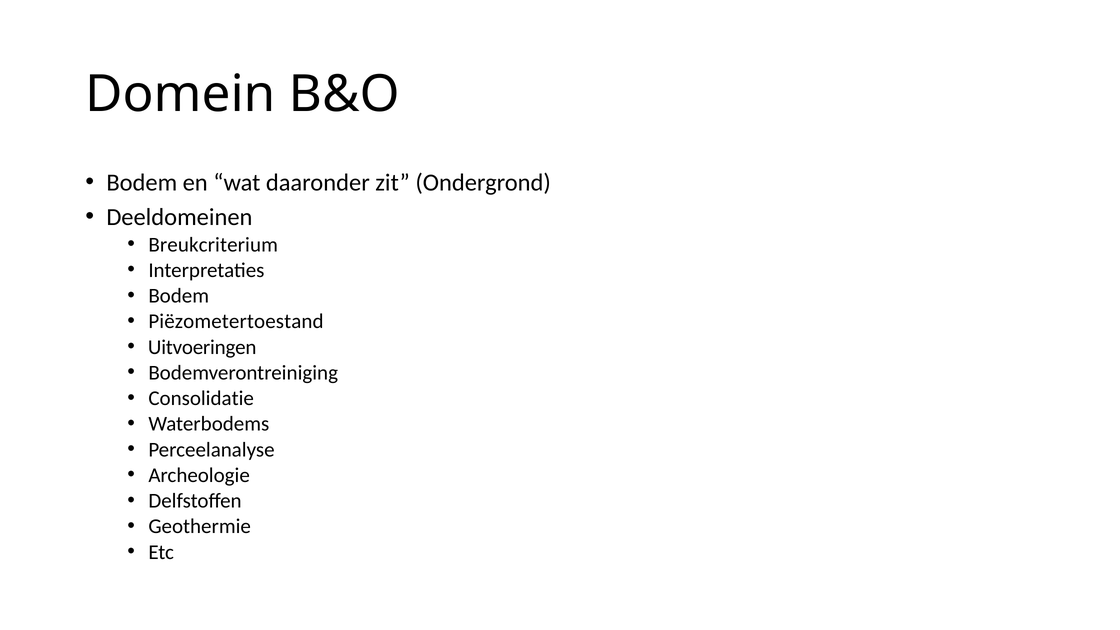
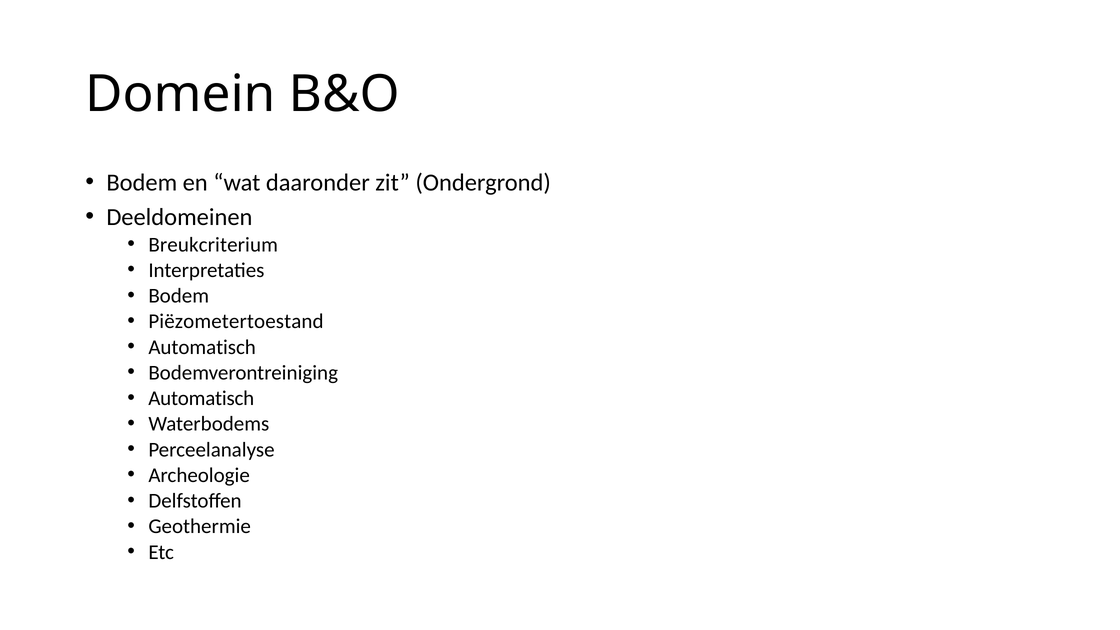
Uitvoeringen: Uitvoeringen -> Automatisch (202, 347)
Consolidatie: Consolidatie -> Automatisch (201, 398)
